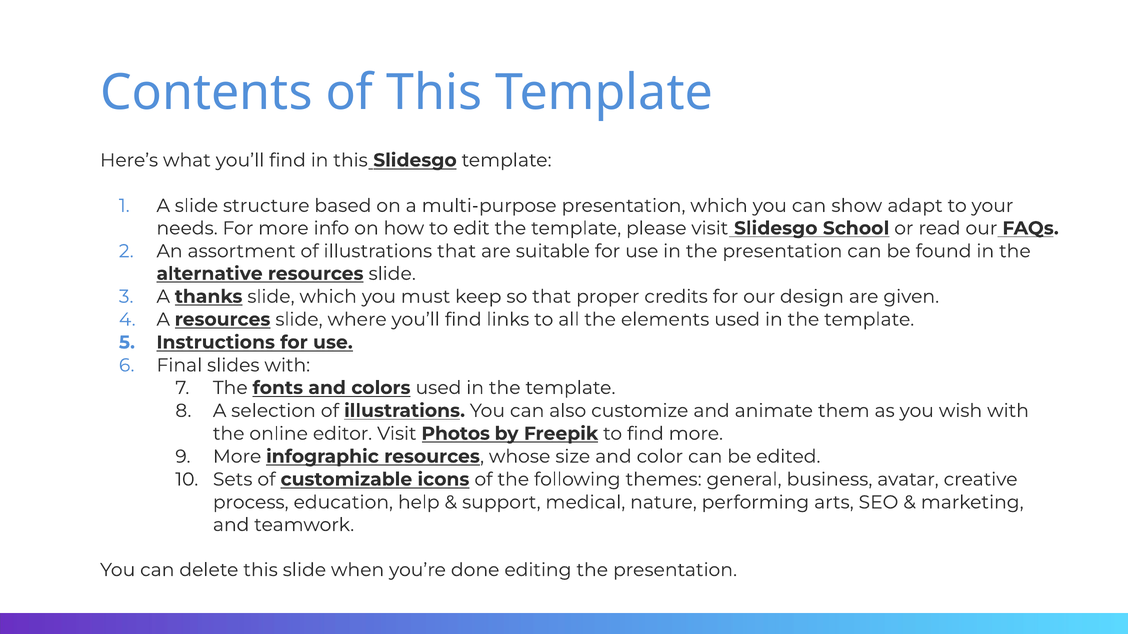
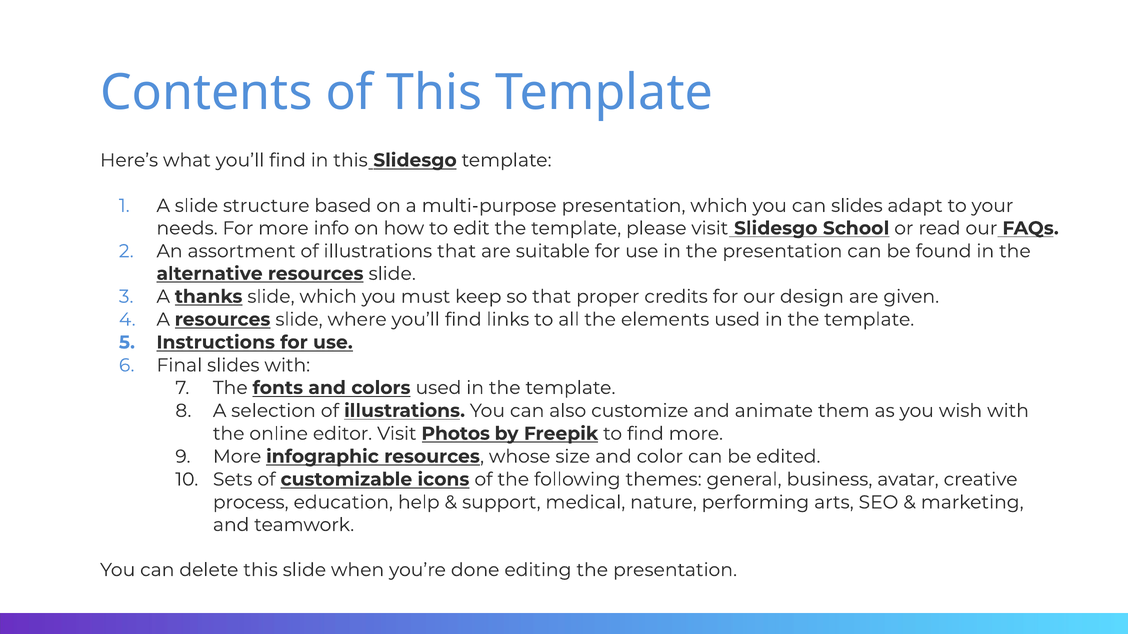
can show: show -> slides (857, 206)
